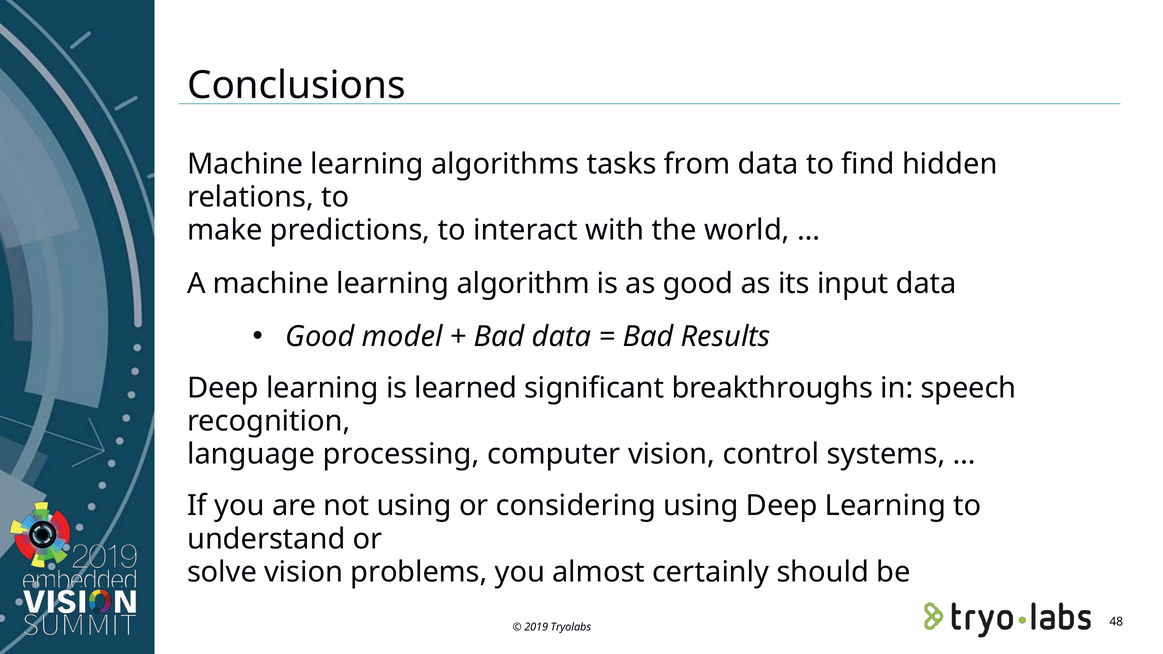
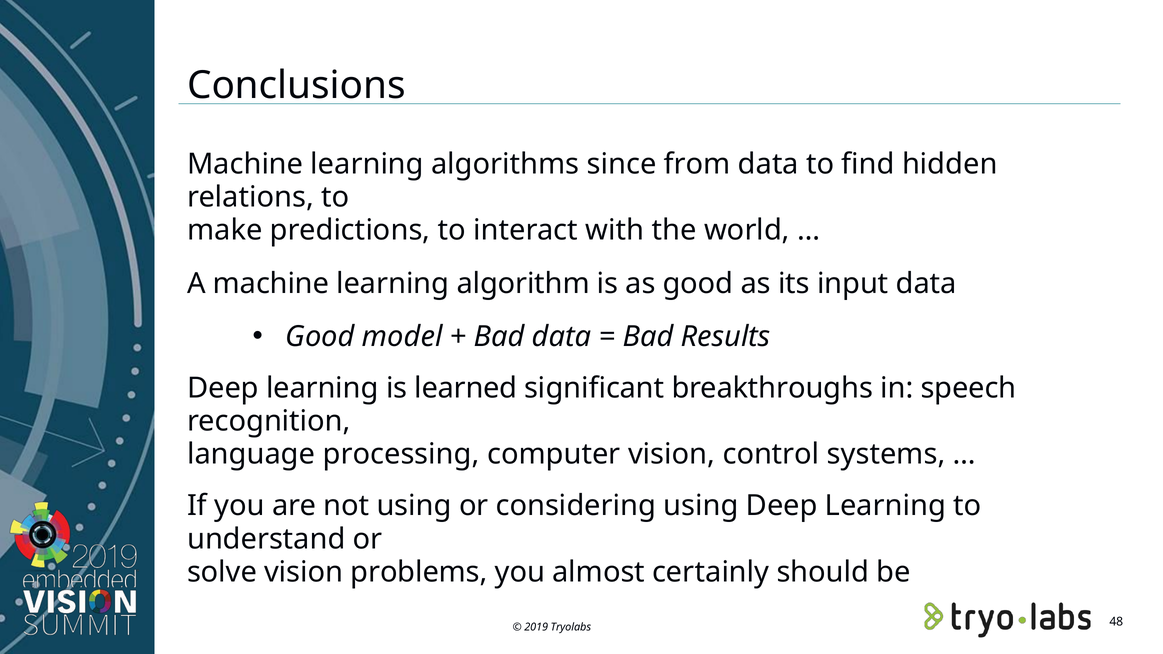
tasks: tasks -> since (622, 164)
